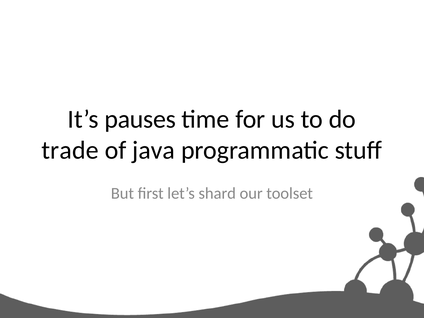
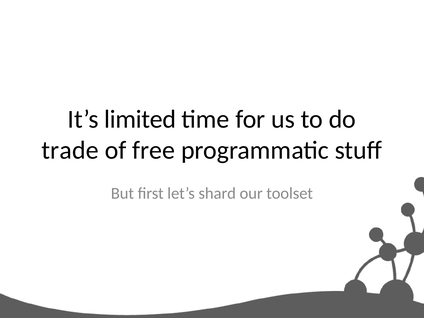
pauses: pauses -> limited (140, 119)
java: java -> free (154, 150)
